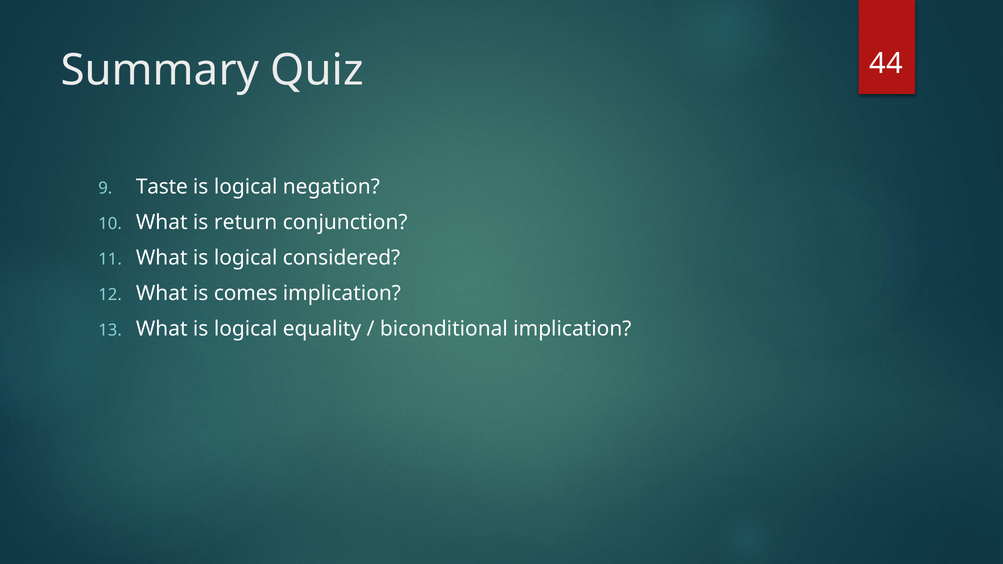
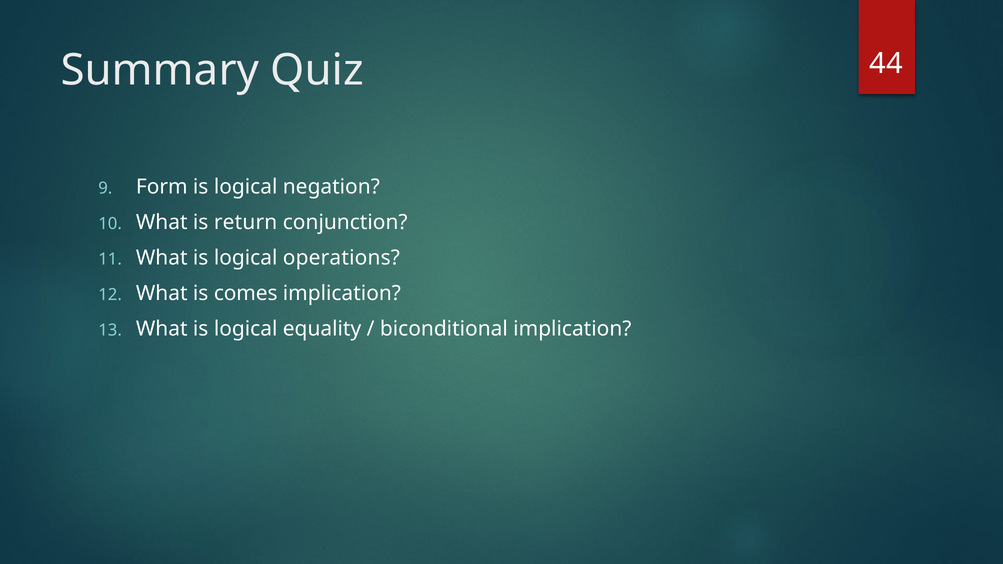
Taste: Taste -> Form (162, 187)
considered: considered -> operations (341, 258)
